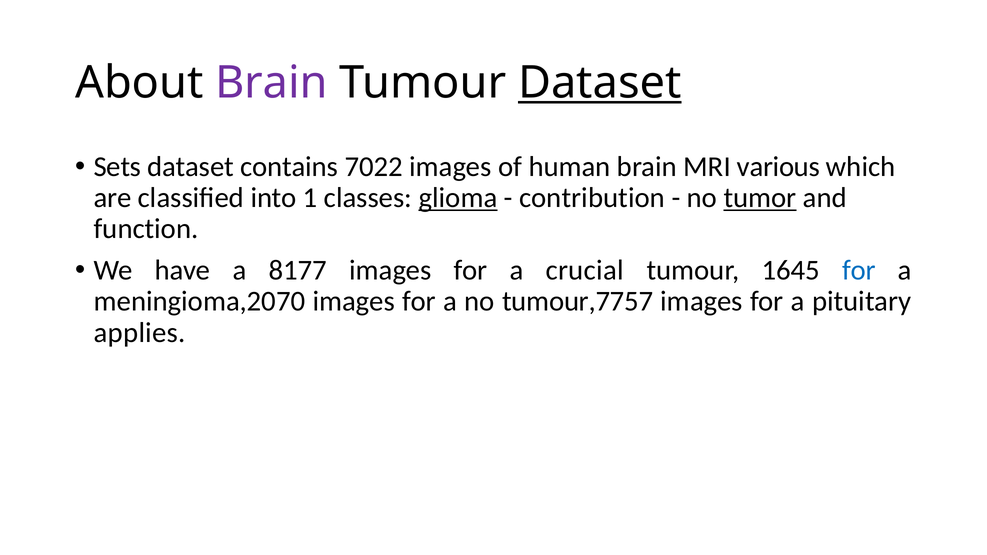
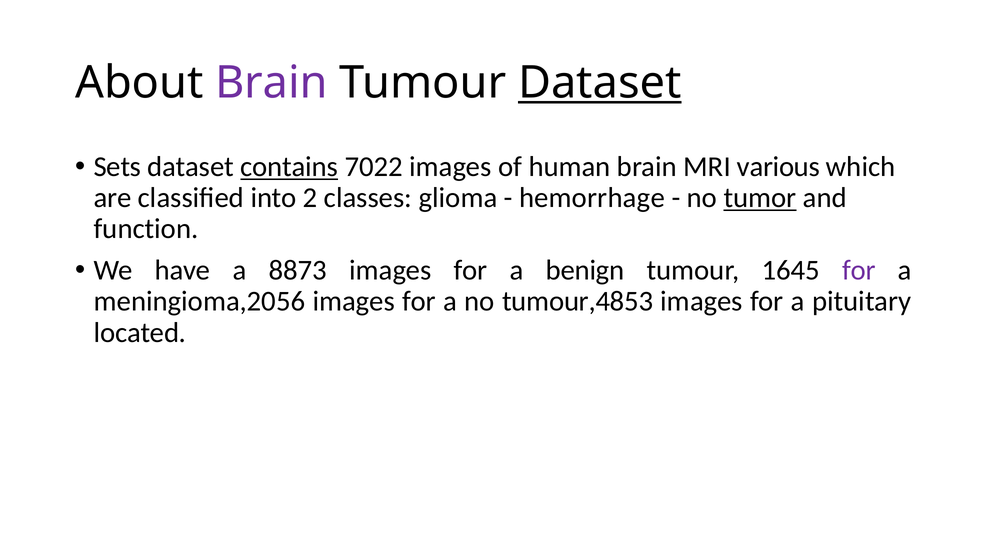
contains underline: none -> present (289, 167)
1: 1 -> 2 (310, 198)
glioma underline: present -> none (458, 198)
contribution: contribution -> hemorrhage (592, 198)
8177: 8177 -> 8873 (298, 270)
crucial: crucial -> benign (585, 270)
for colour: blue -> purple (859, 270)
meningioma,2070: meningioma,2070 -> meningioma,2056 (199, 302)
tumour,7757: tumour,7757 -> tumour,4853 (578, 302)
applies: applies -> located (140, 333)
